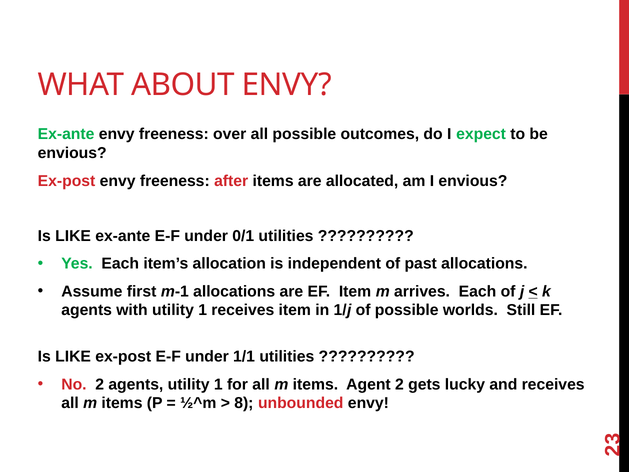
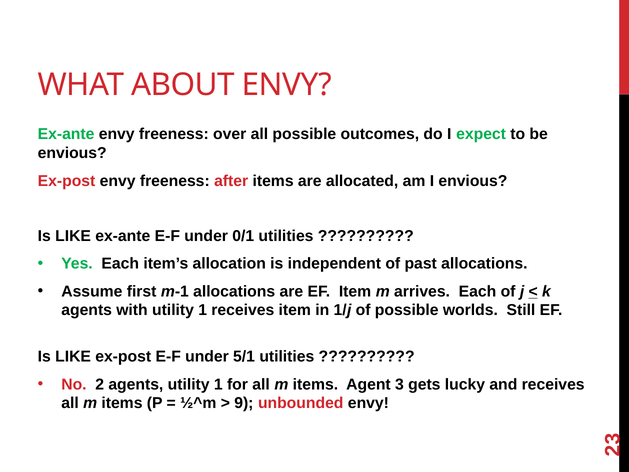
1/1: 1/1 -> 5/1 (244, 357)
Agent 2: 2 -> 3 (399, 384)
8: 8 -> 9 (244, 403)
